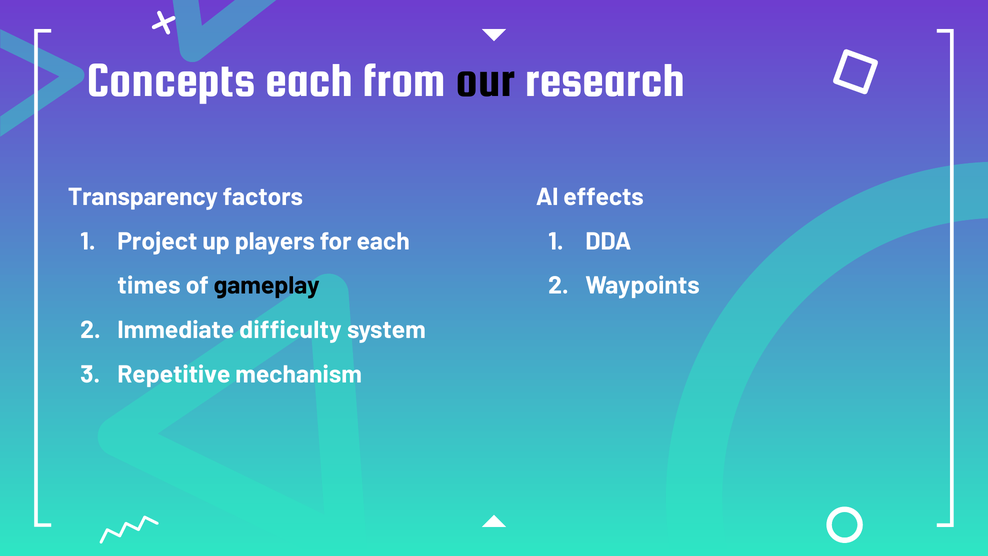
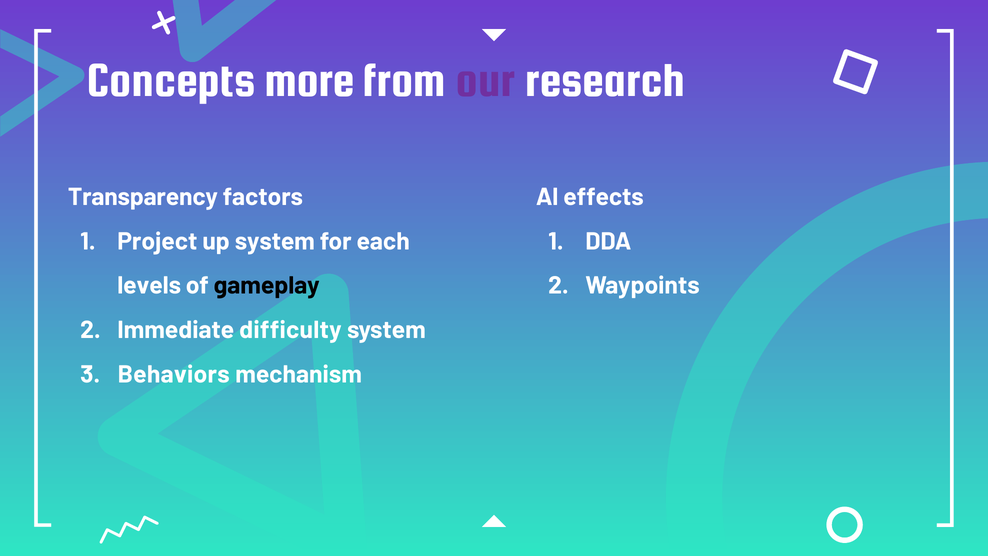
Concepts each: each -> more (309, 80)
our colour: black -> purple (486, 80)
up players: players -> system (275, 241)
times: times -> levels (149, 286)
Repetitive: Repetitive -> Behaviors (174, 375)
